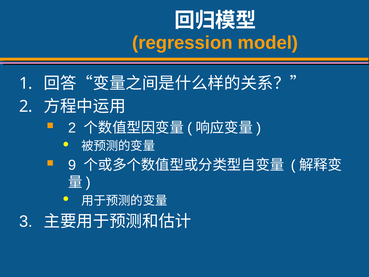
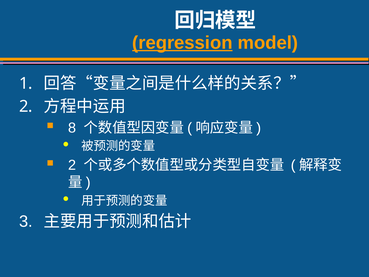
regression underline: none -> present (182, 43)
2: 2 -> 8 (72, 128)
9: 9 -> 2 (72, 165)
